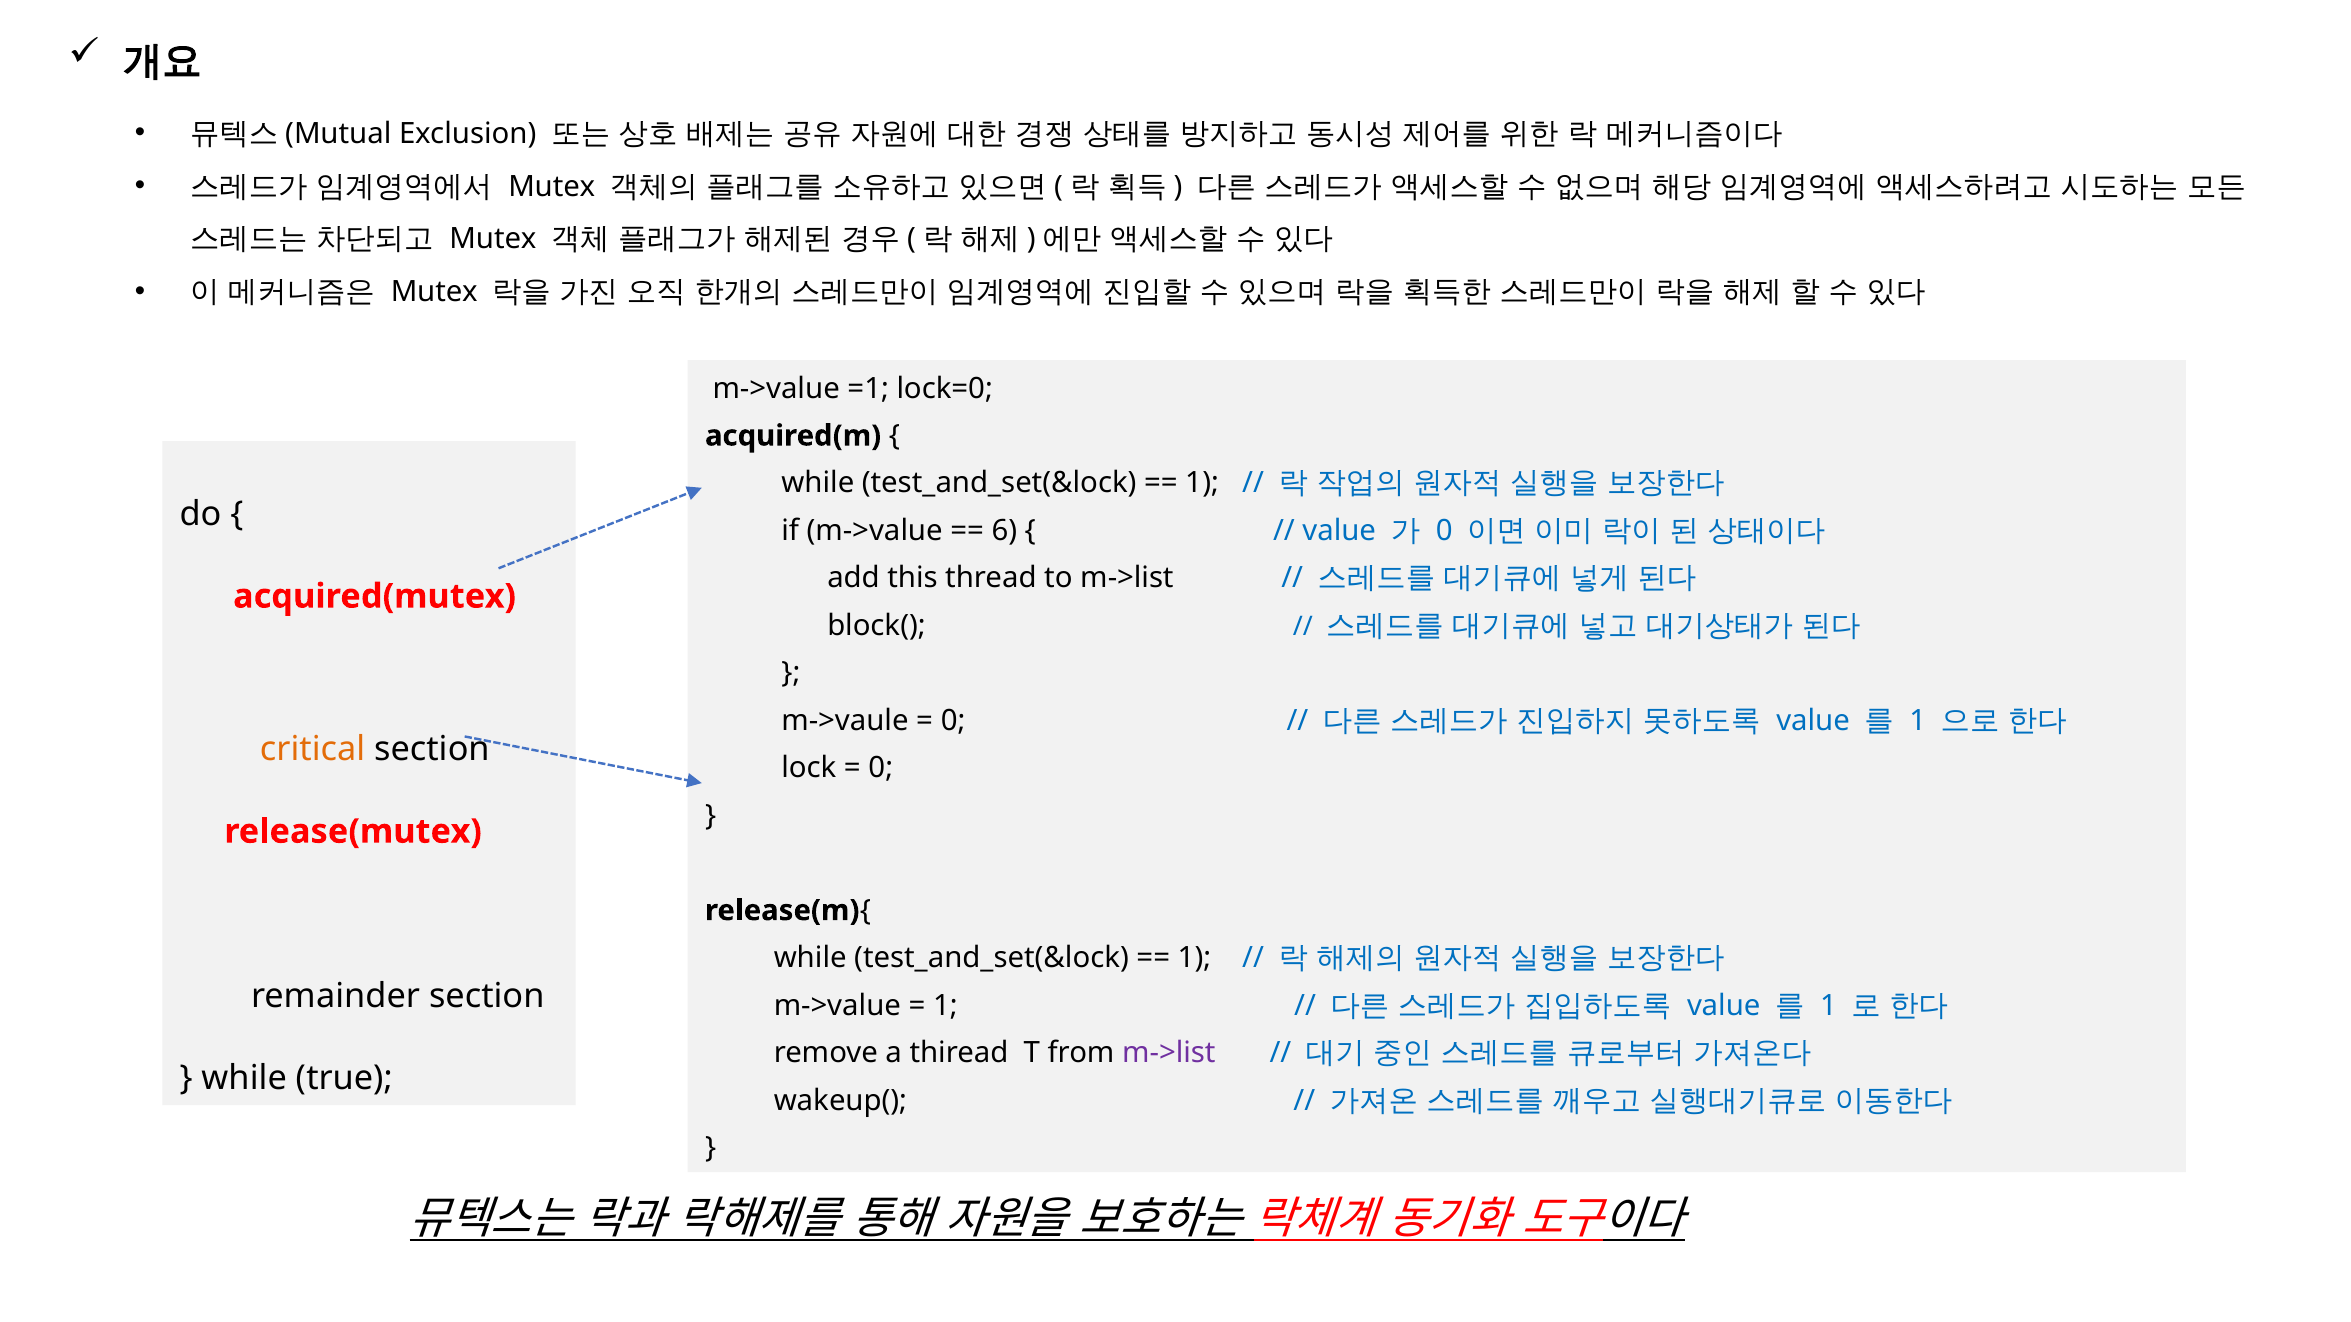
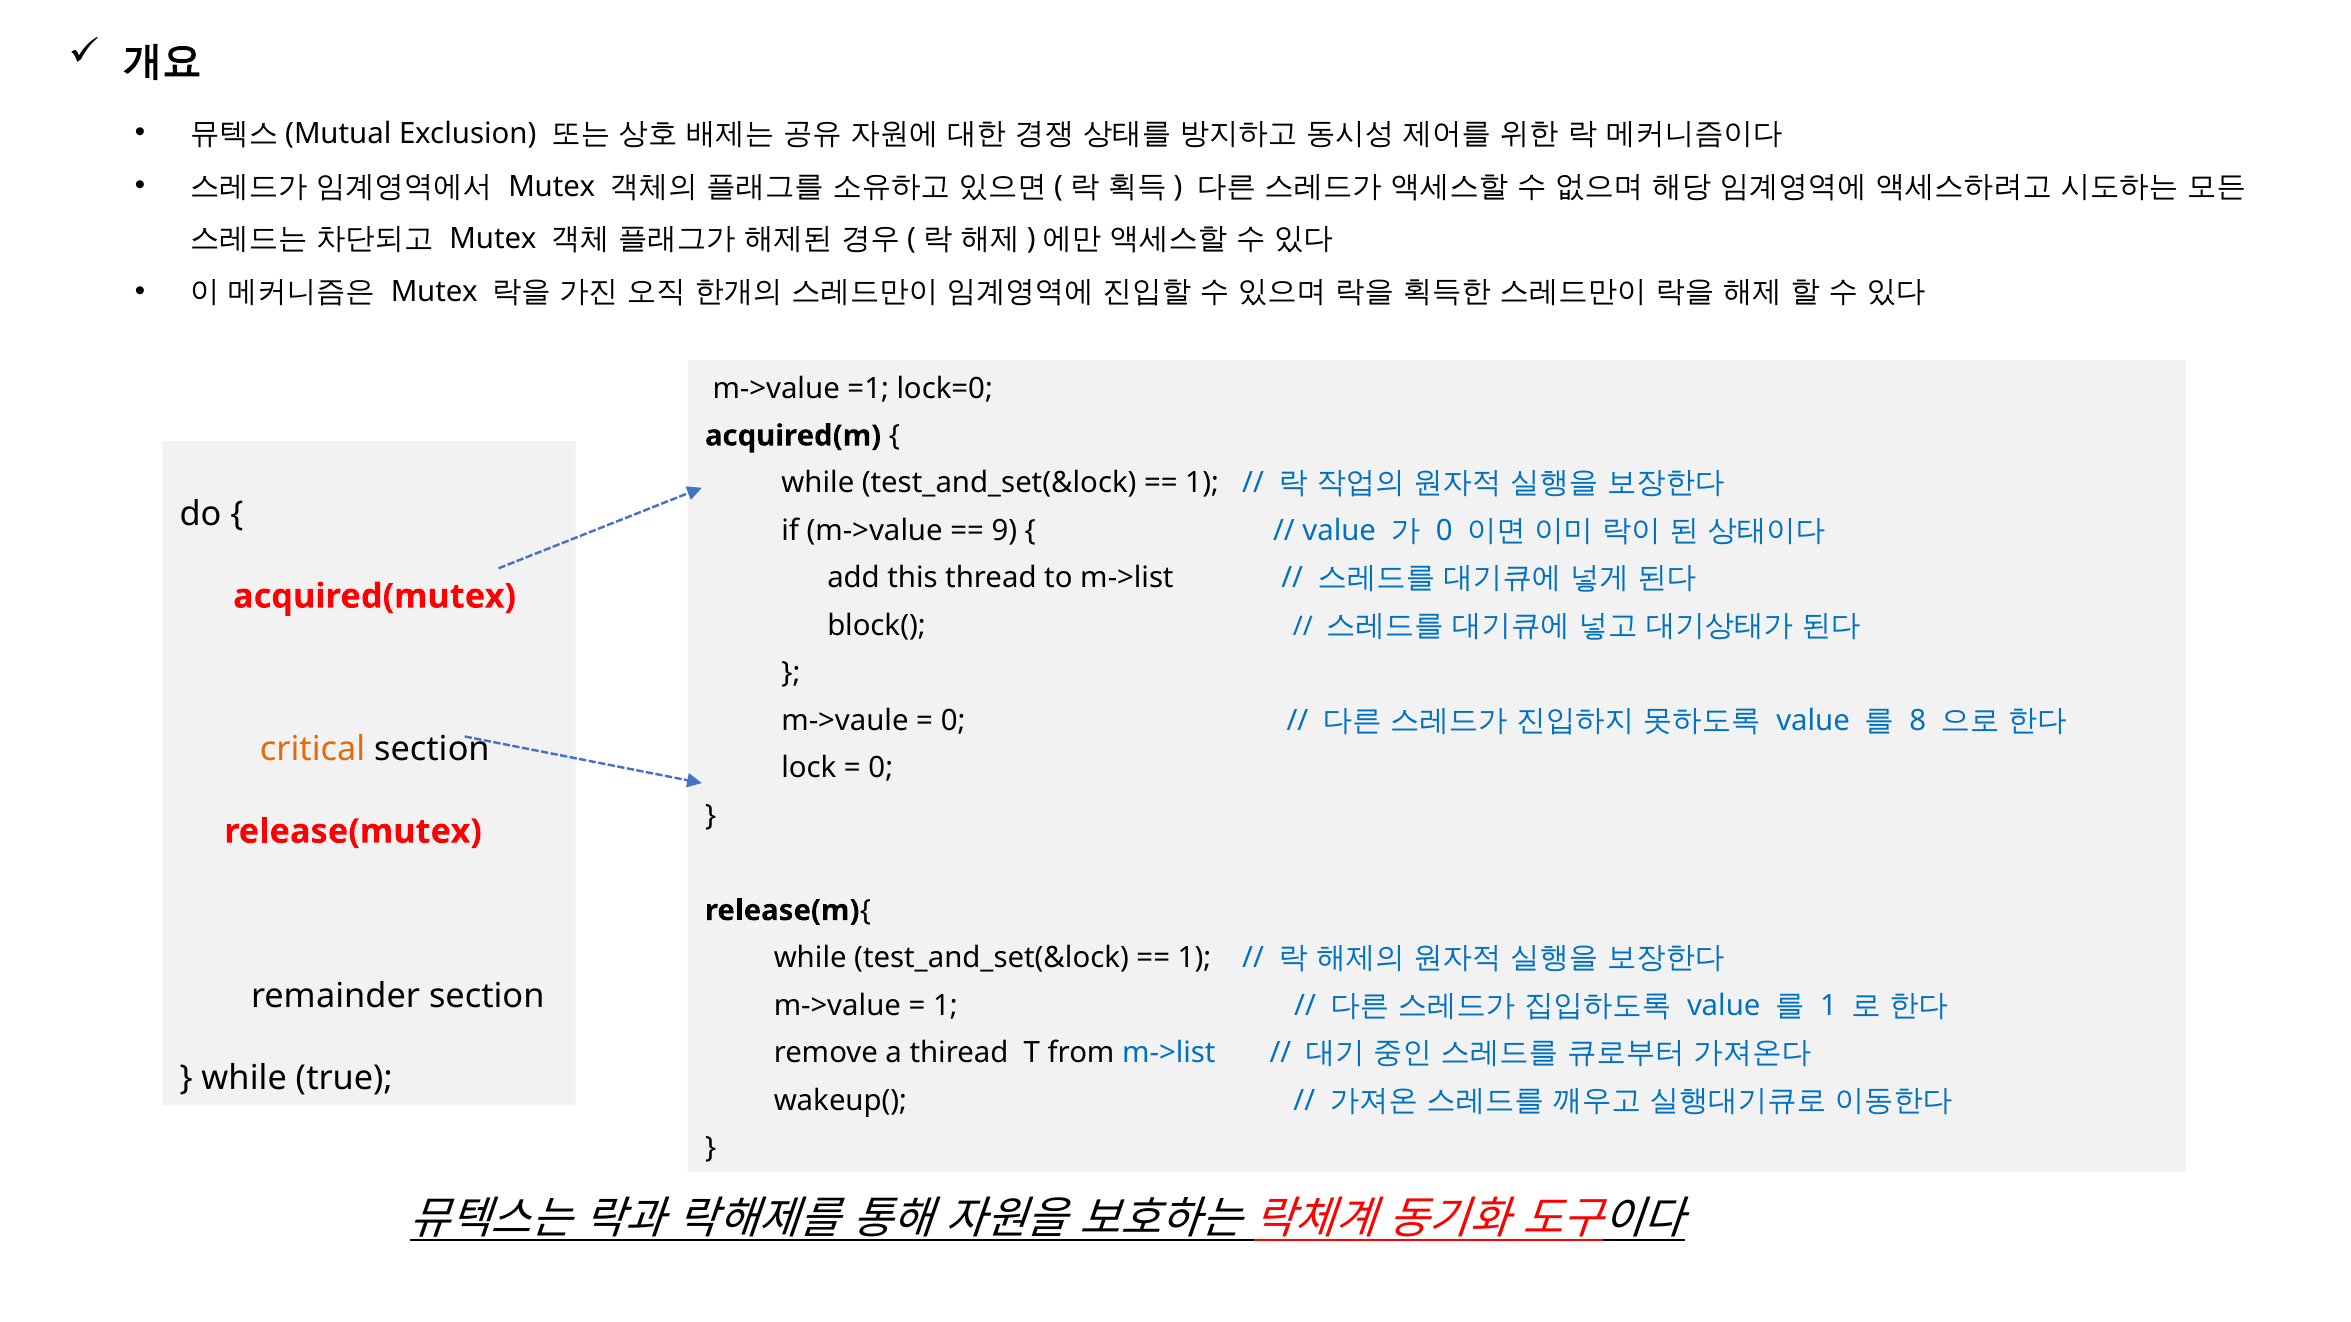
6: 6 -> 9 (1004, 531)
1: 1 -> 8 (1918, 721)
m->list colour: purple -> blue (1169, 1053)
